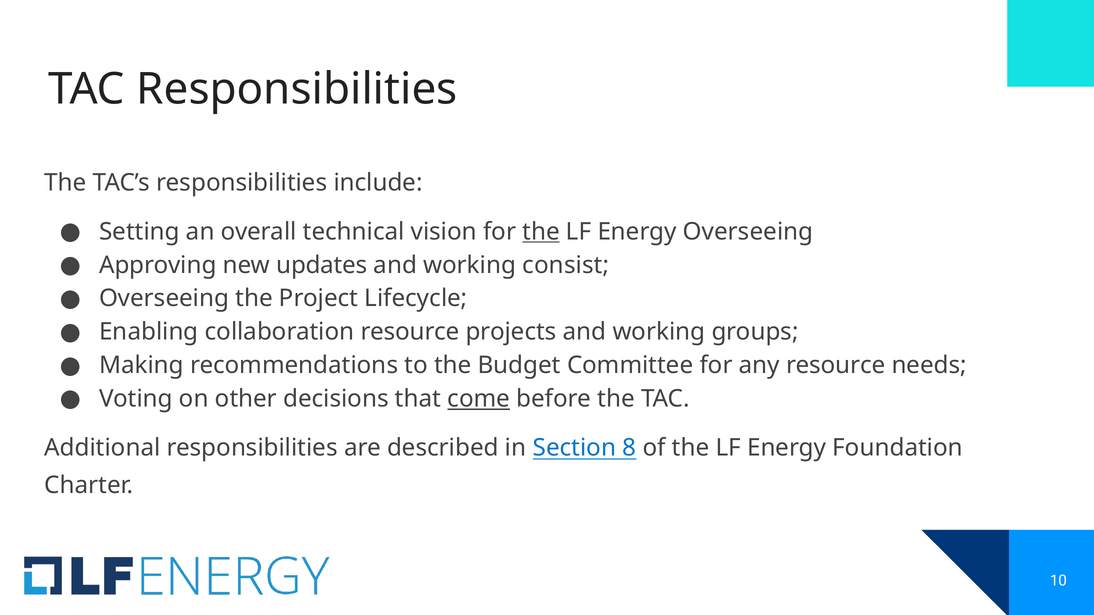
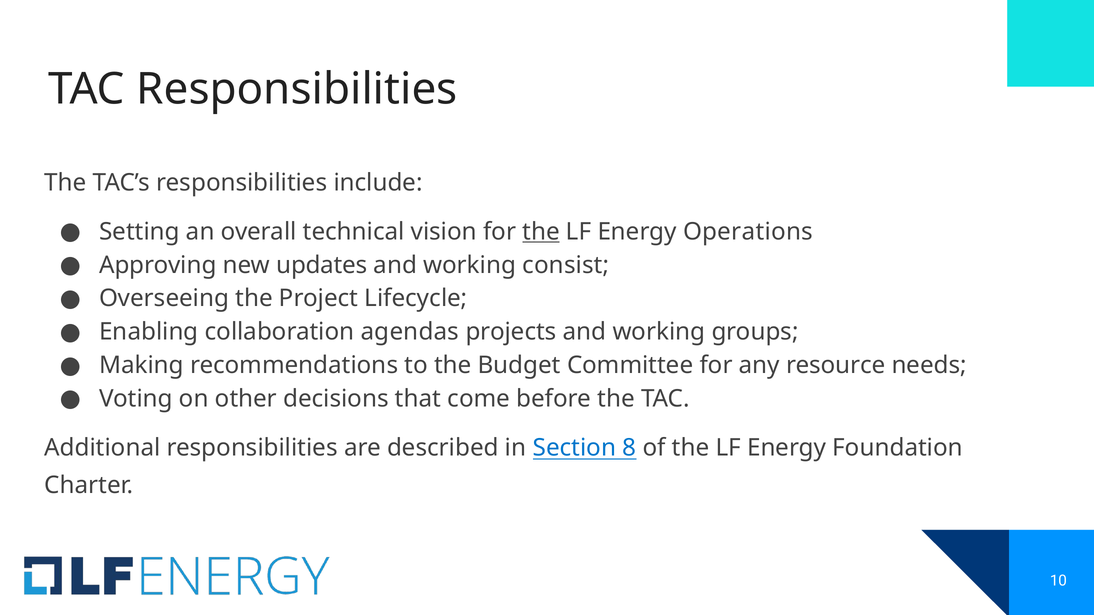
Energy Overseeing: Overseeing -> Operations (748, 232)
collaboration resource: resource -> agendas (410, 332)
come underline: present -> none (479, 399)
